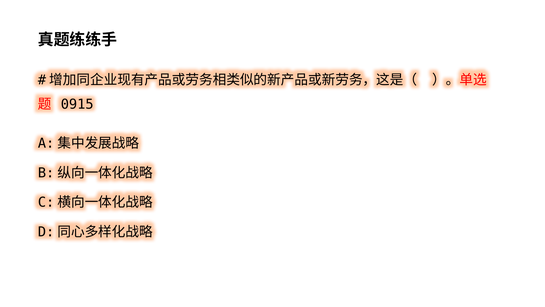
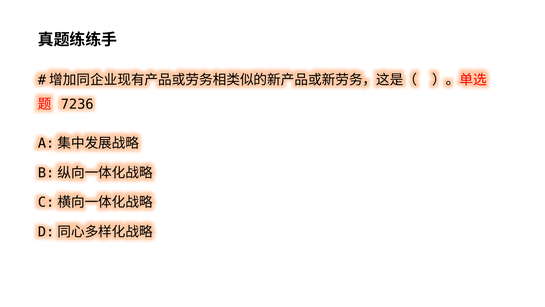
0915: 0915 -> 7236 (77, 104)
